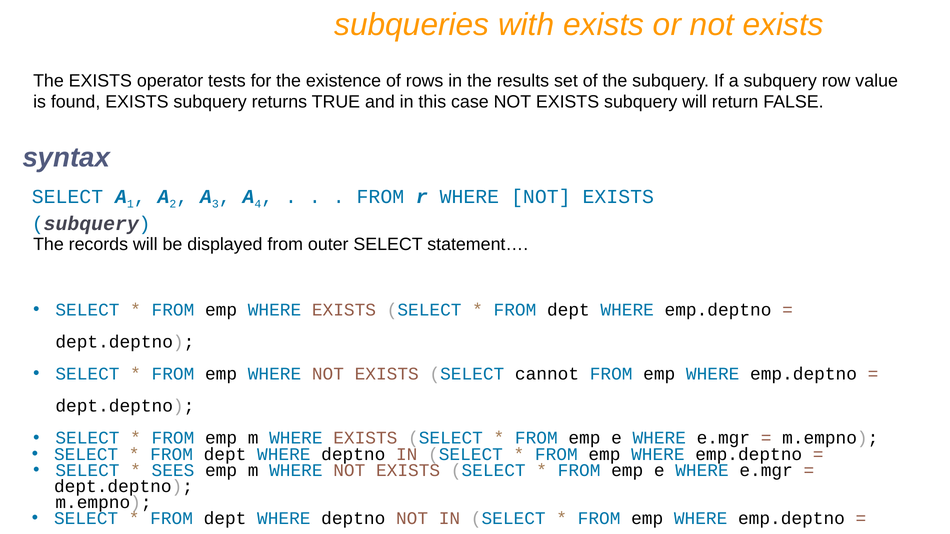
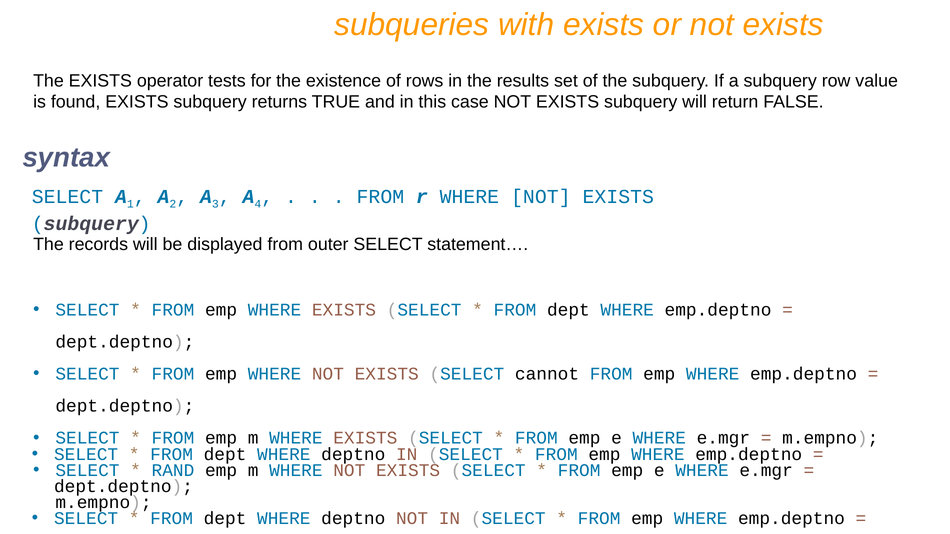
SEES: SEES -> RAND (173, 470)
